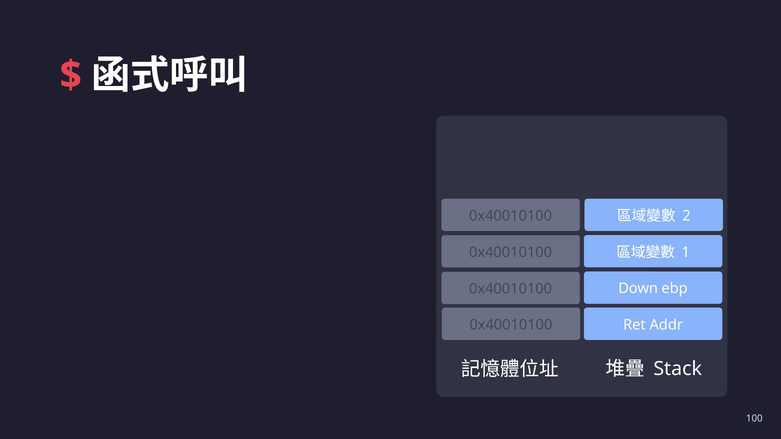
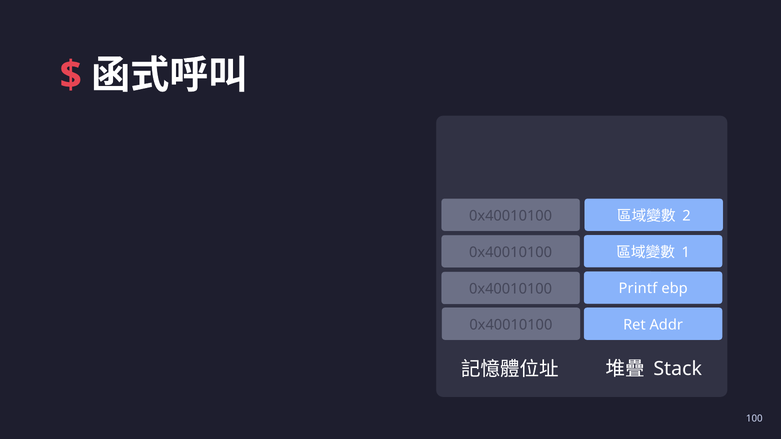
Down: Down -> Printf (638, 289)
